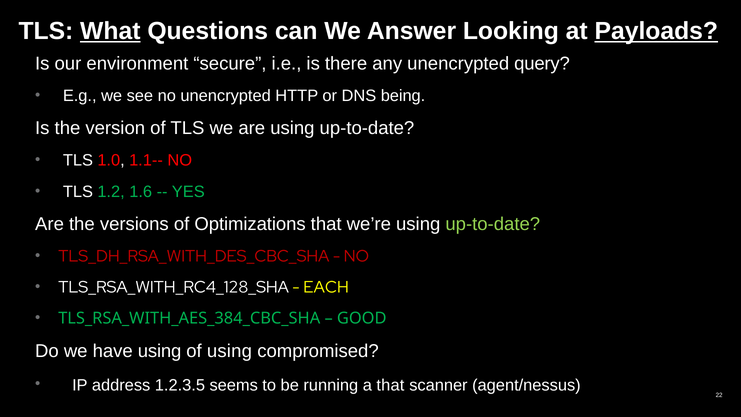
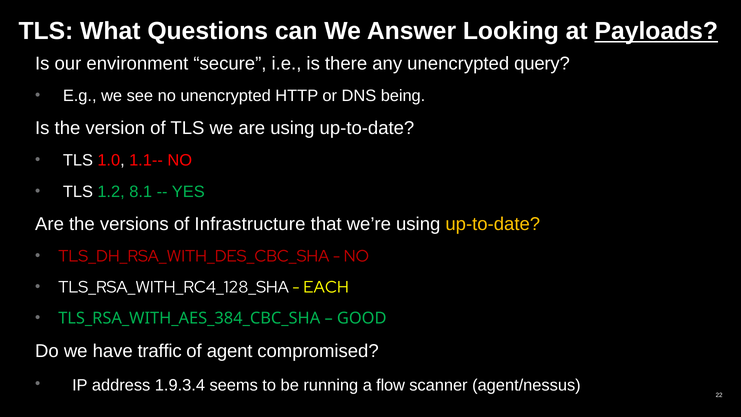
What underline: present -> none (110, 31)
1.6: 1.6 -> 8.1 (141, 192)
Optimizations: Optimizations -> Infrastructure (250, 224)
up-to-date colour: light green -> yellow (493, 224)
have using: using -> traffic (160, 351)
of using: using -> agent (230, 351)
1.2.3.5: 1.2.3.5 -> 1.9.3.4 (180, 385)
a that: that -> flow (391, 385)
